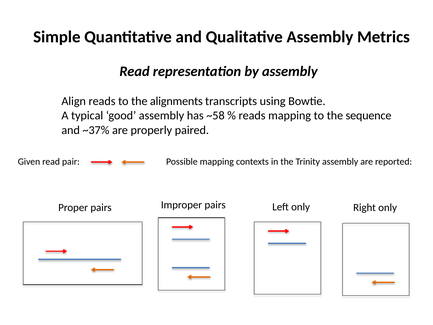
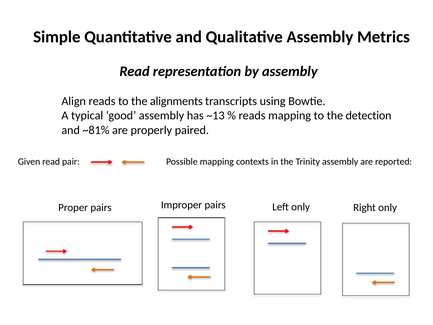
~58: ~58 -> ~13 (216, 116)
sequence: sequence -> detection (369, 116)
~37%: ~37% -> ~81% (96, 130)
